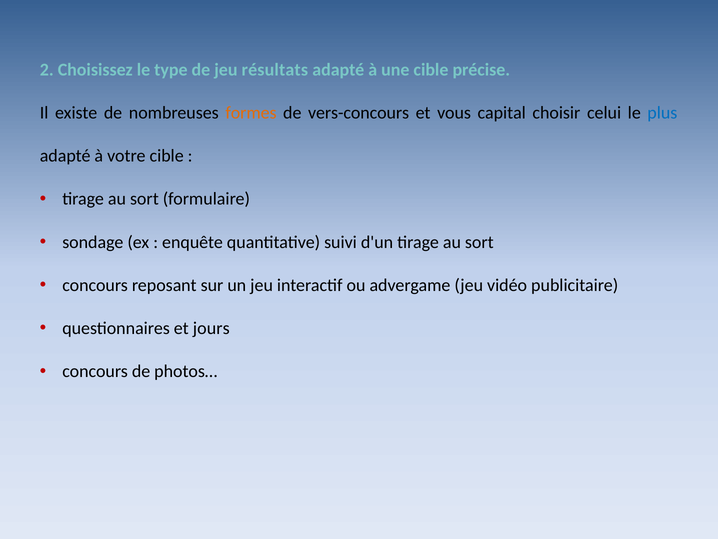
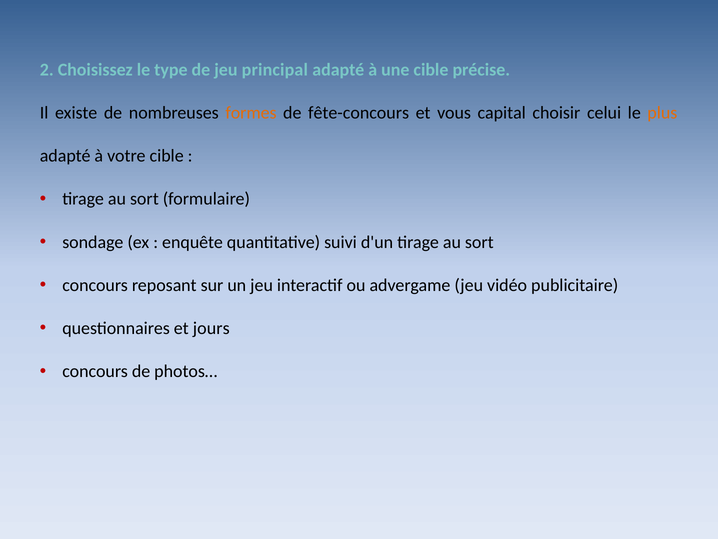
résultats: résultats -> principal (275, 70)
vers-concours: vers-concours -> fête-concours (359, 113)
plus colour: blue -> orange (662, 113)
